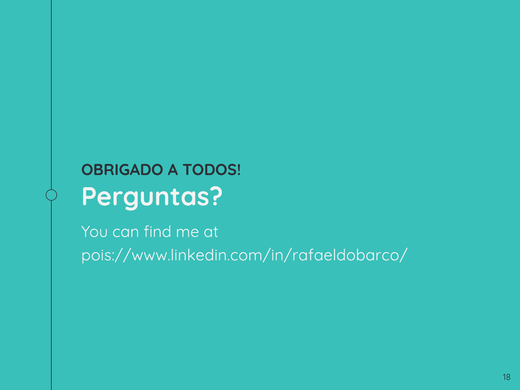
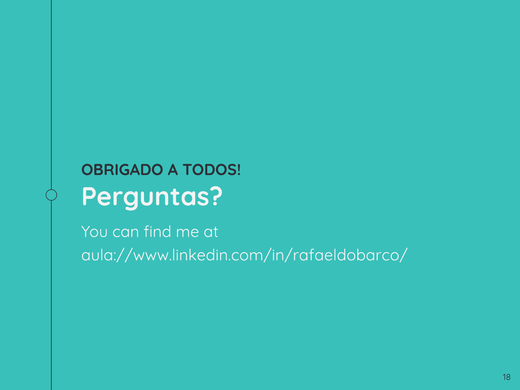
pois://www.linkedin.com/in/rafaeldobarco/: pois://www.linkedin.com/in/rafaeldobarco/ -> aula://www.linkedin.com/in/rafaeldobarco/ (244, 255)
